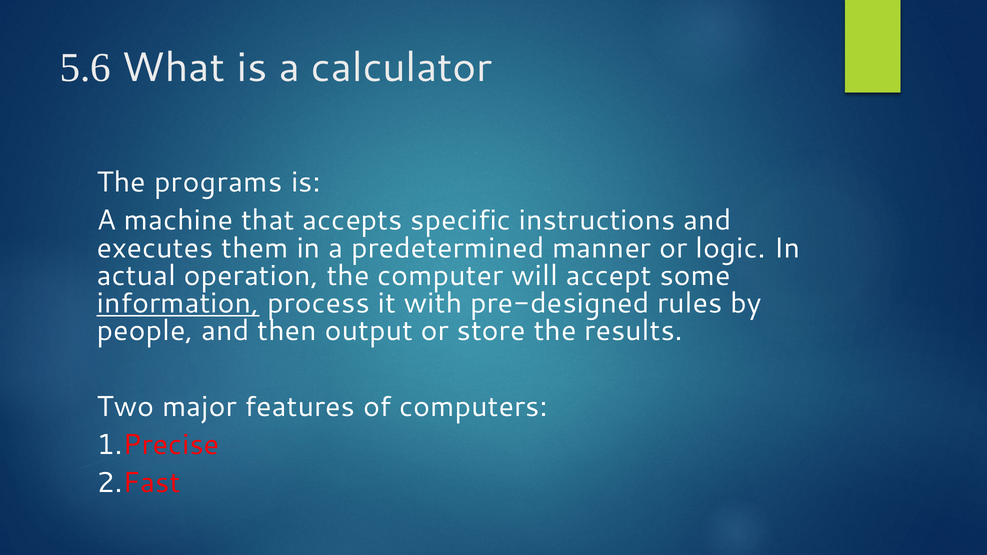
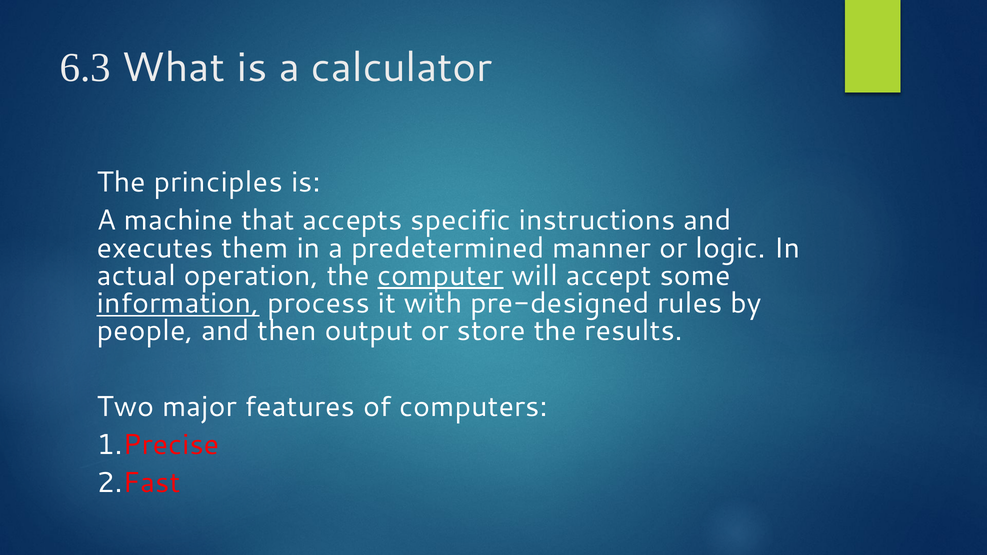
5.6: 5.6 -> 6.3 (85, 68)
programs: programs -> principles (218, 183)
computer underline: none -> present (440, 276)
